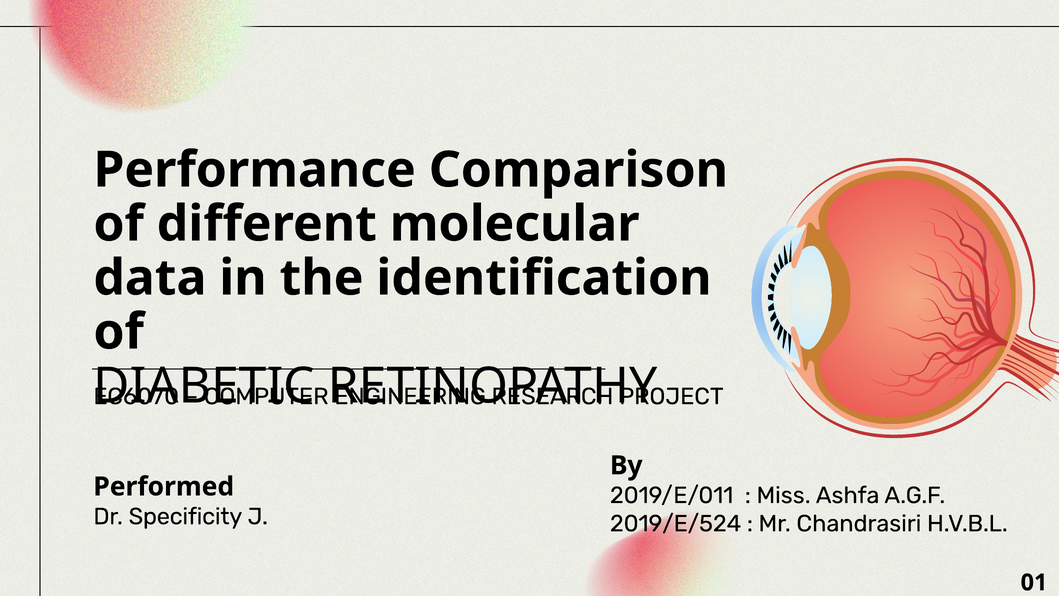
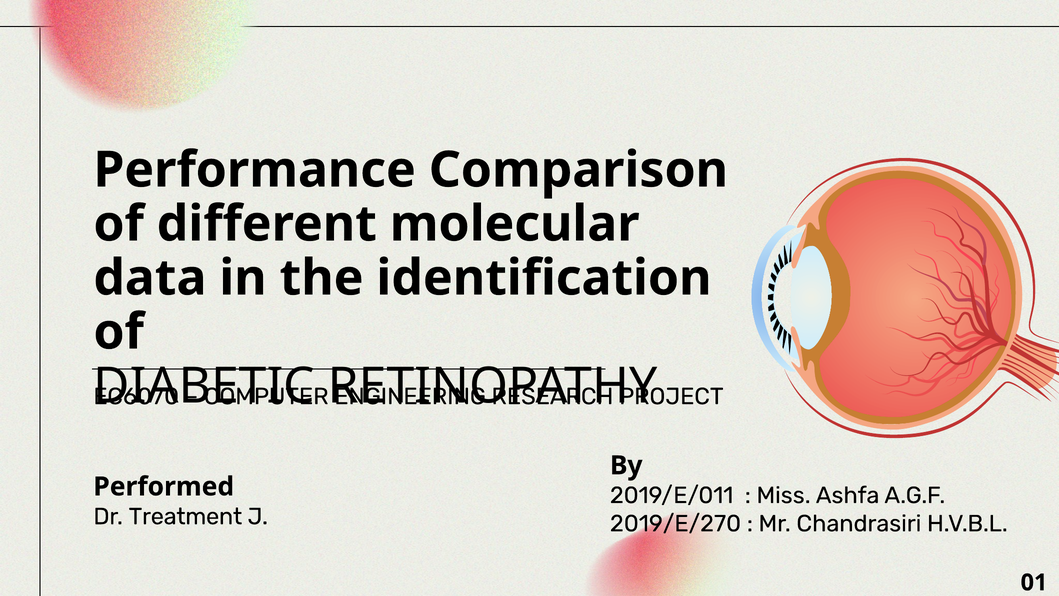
Specificity: Specificity -> Treatment (185, 516)
2019/E/524: 2019/E/524 -> 2019/E/270 (675, 523)
